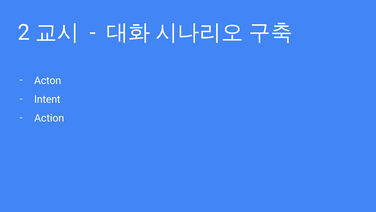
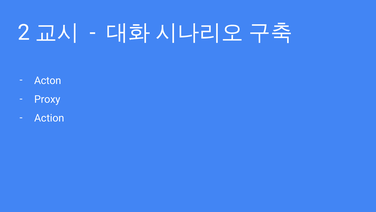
Intent: Intent -> Proxy (47, 99)
